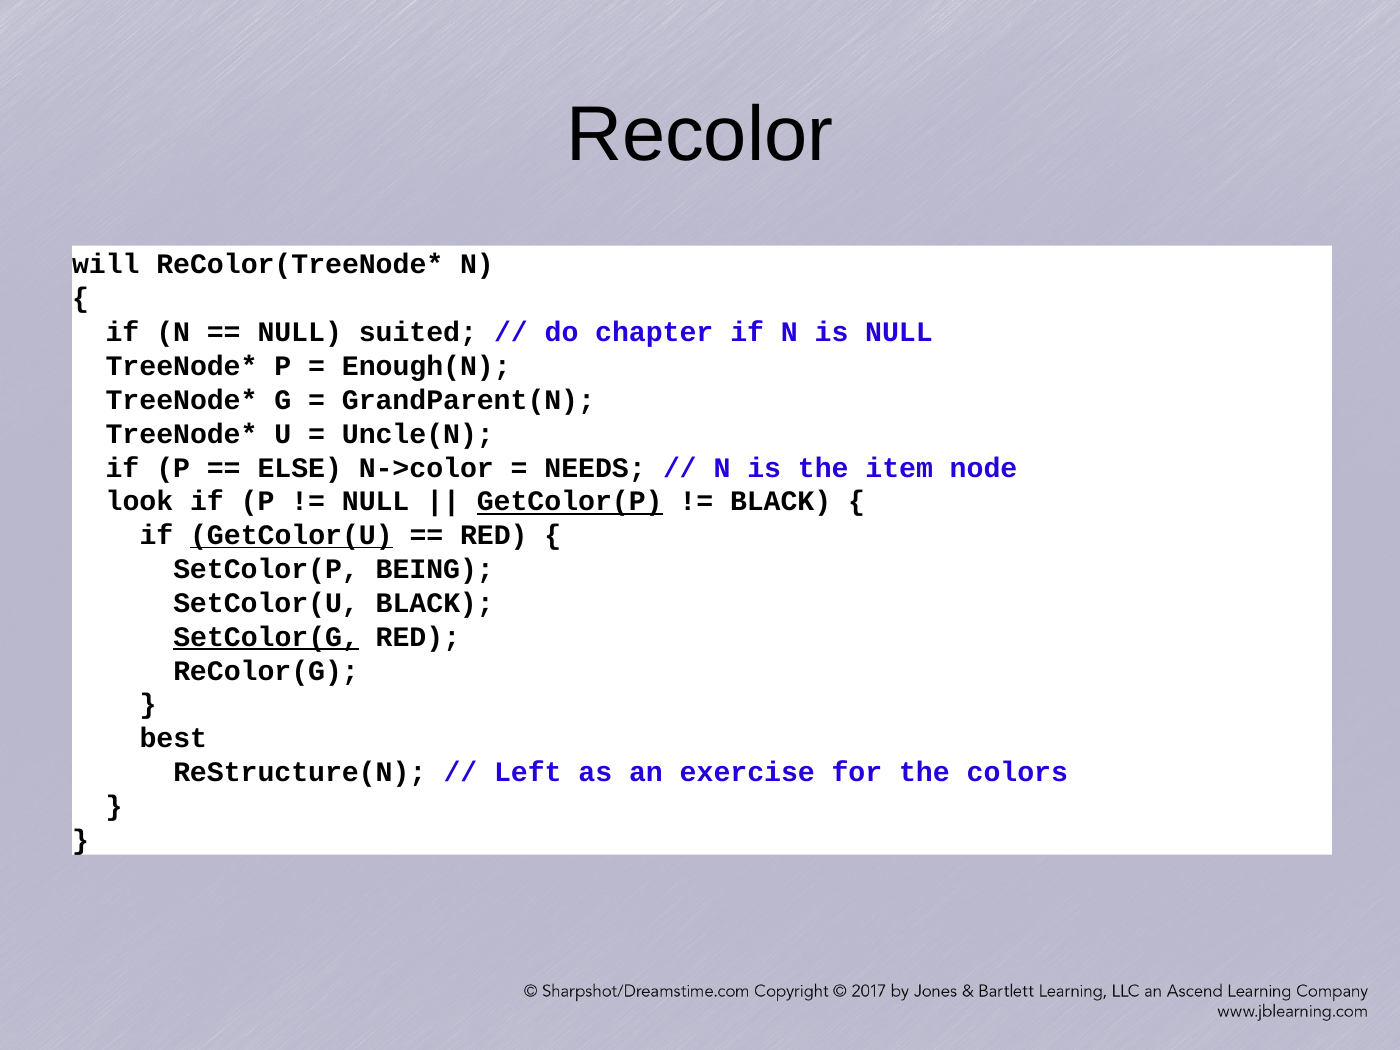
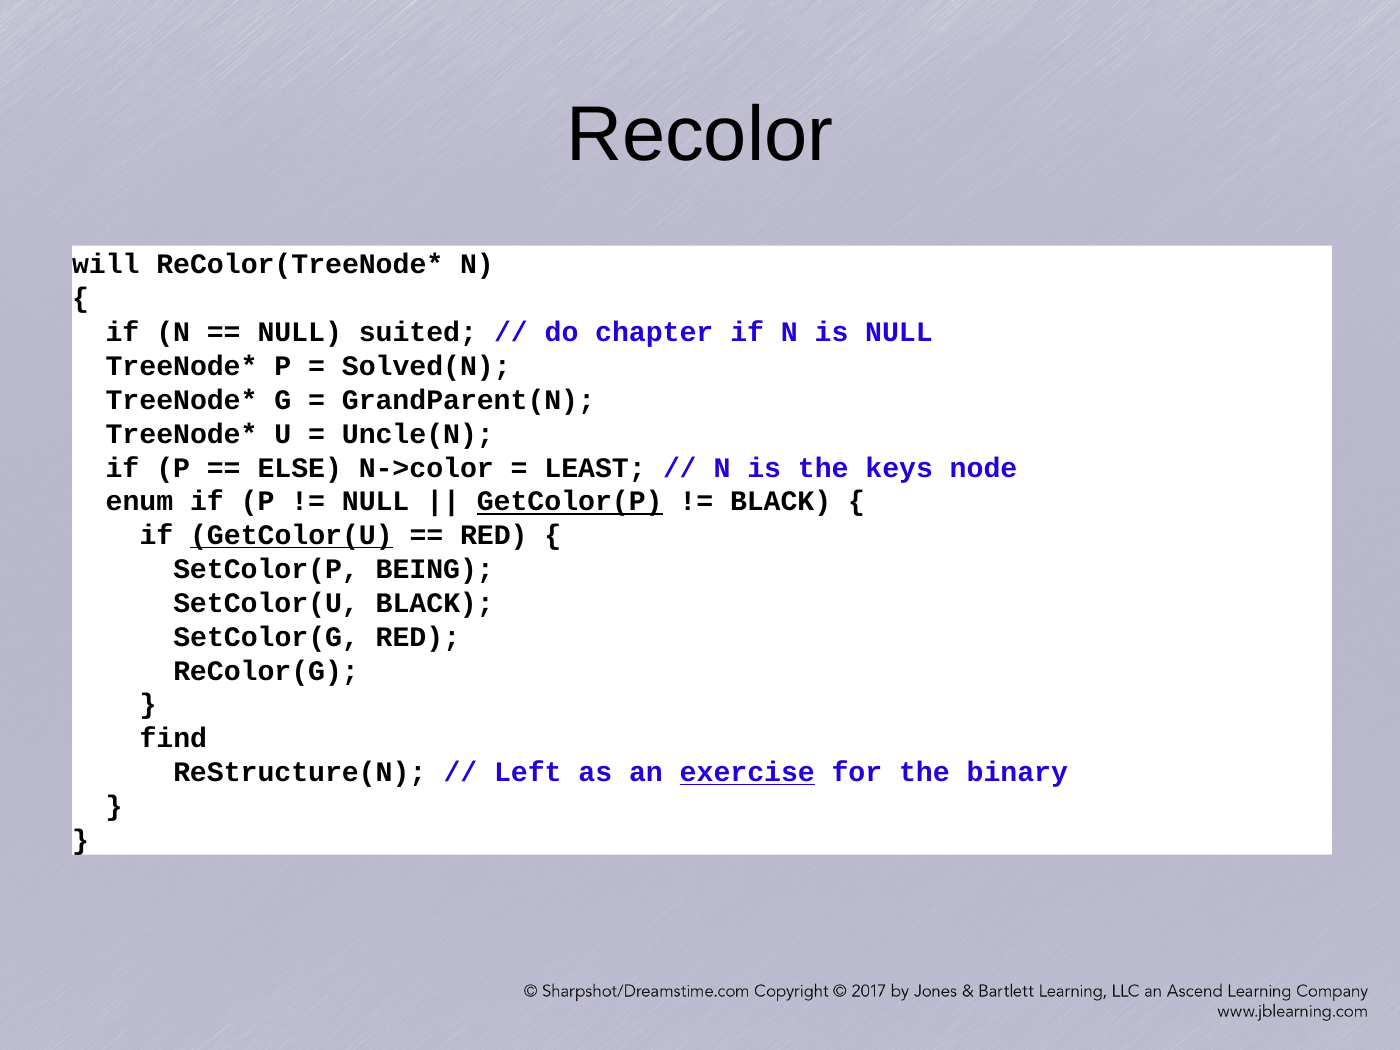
Enough(N: Enough(N -> Solved(N (426, 366)
NEEDS: NEEDS -> LEAST (595, 468)
item: item -> keys (899, 468)
look: look -> enum (139, 502)
SetColor(G underline: present -> none (266, 637)
best: best -> find (173, 738)
exercise underline: none -> present (747, 772)
colors: colors -> binary (1017, 772)
